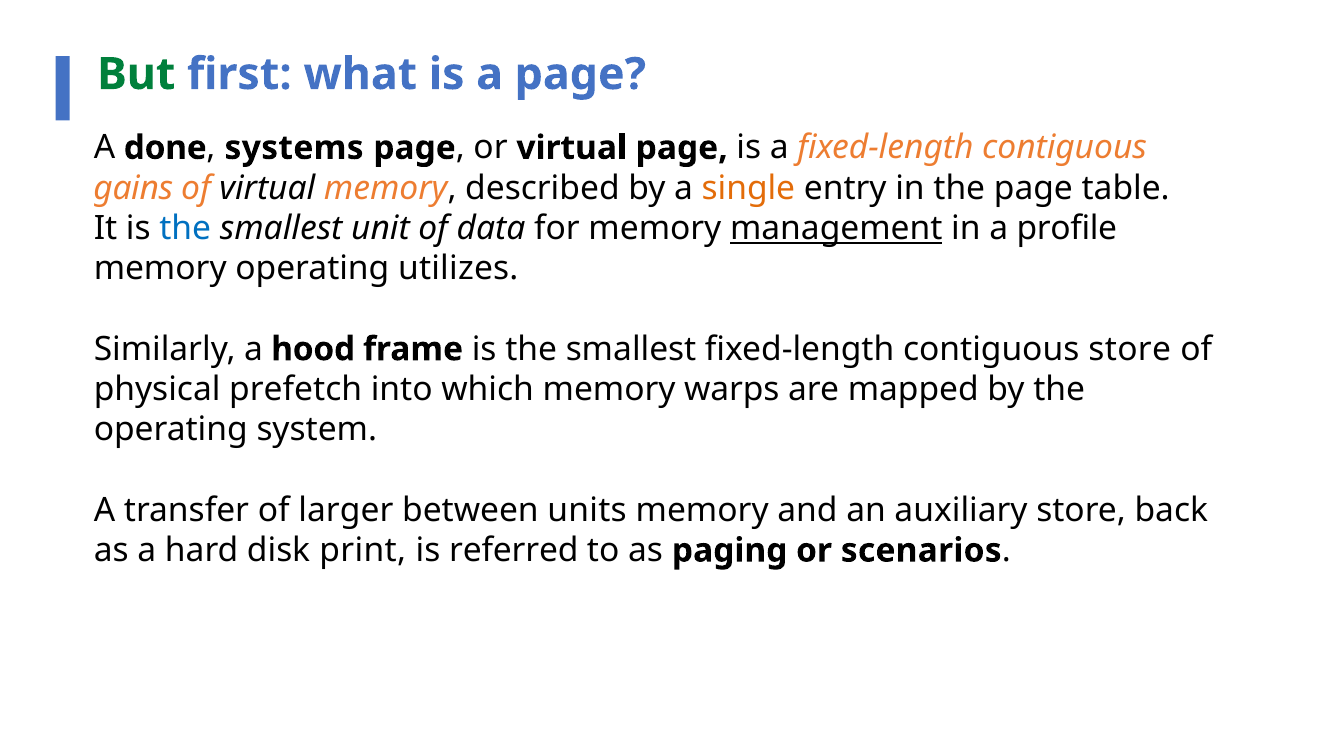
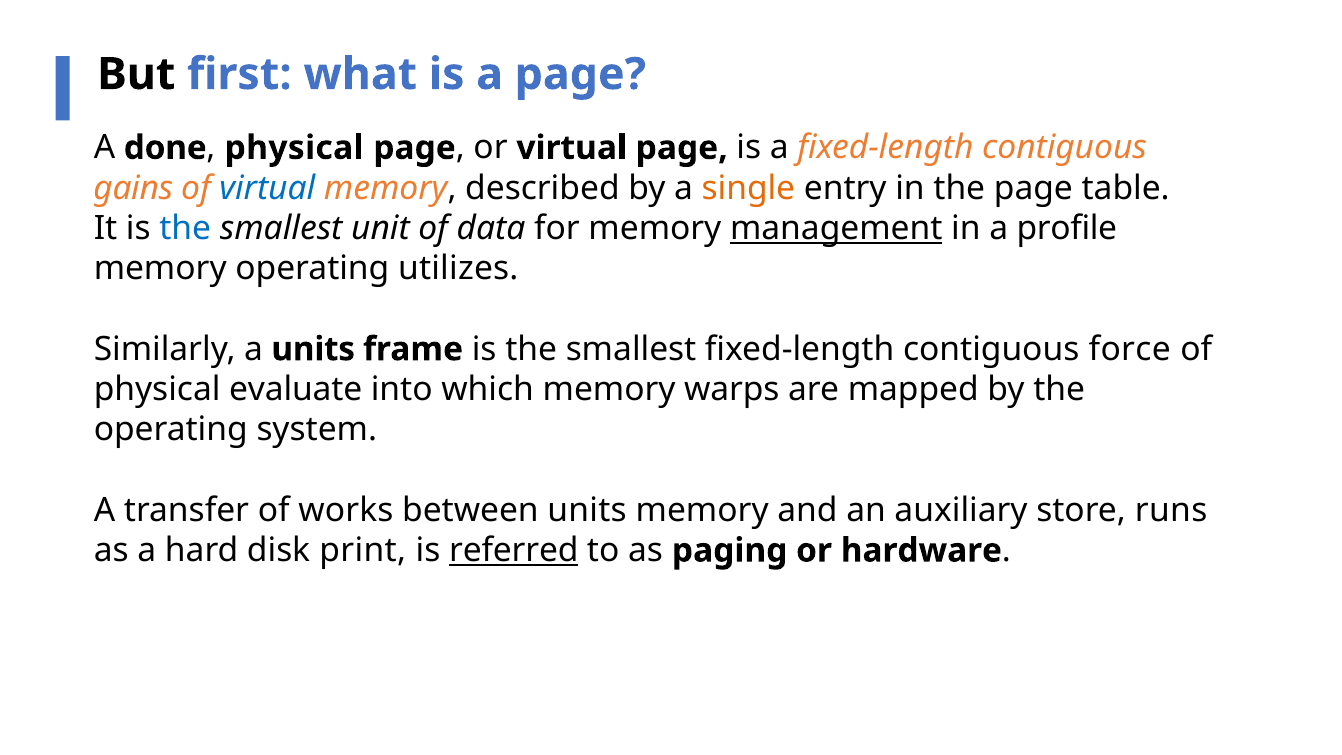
But colour: green -> black (136, 74)
systems: systems -> physical (294, 148)
virtual colour: black -> blue (267, 188)
a hood: hood -> units (313, 349)
contiguous store: store -> force (1130, 349)
prefetch: prefetch -> evaluate (296, 389)
larger: larger -> works (346, 510)
back: back -> runs (1171, 510)
referred underline: none -> present (514, 550)
scenarios: scenarios -> hardware (921, 550)
